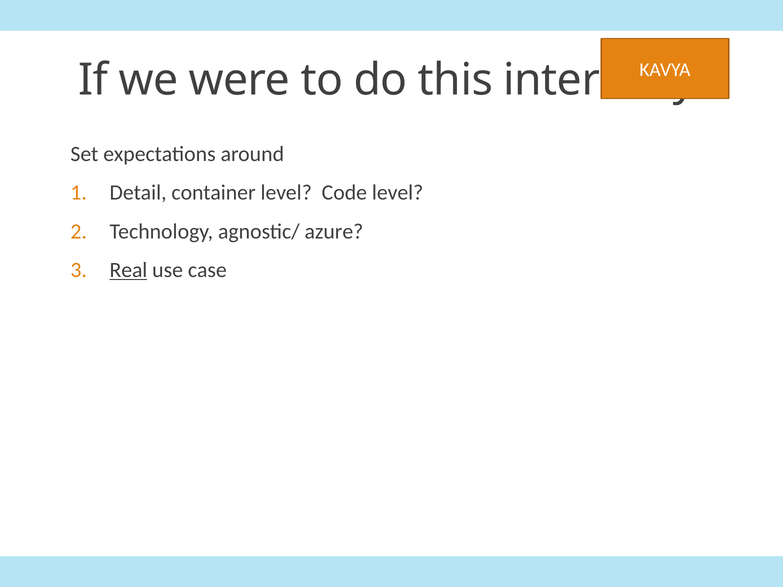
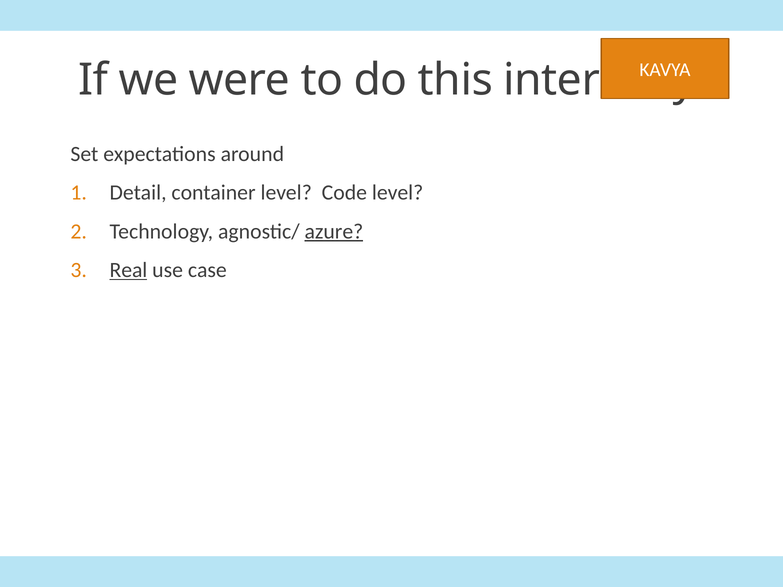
azure underline: none -> present (334, 232)
